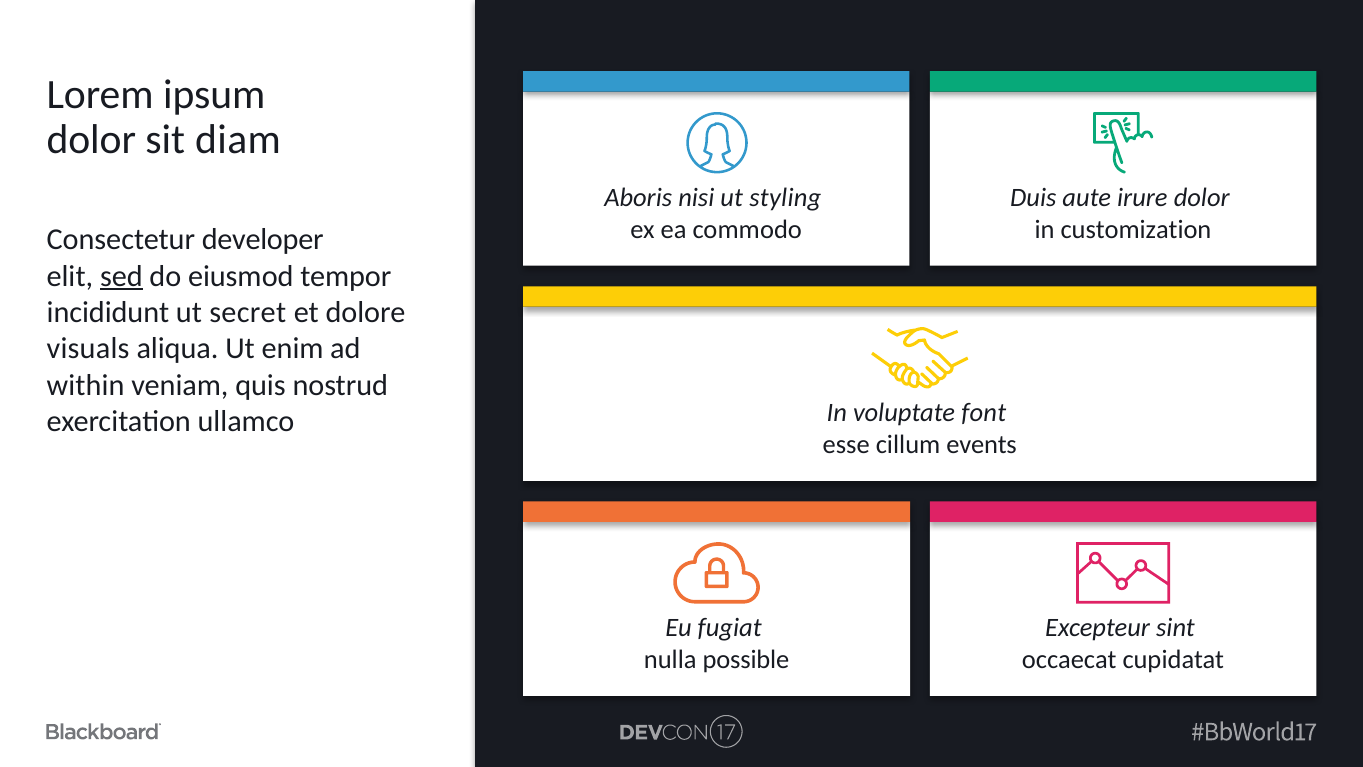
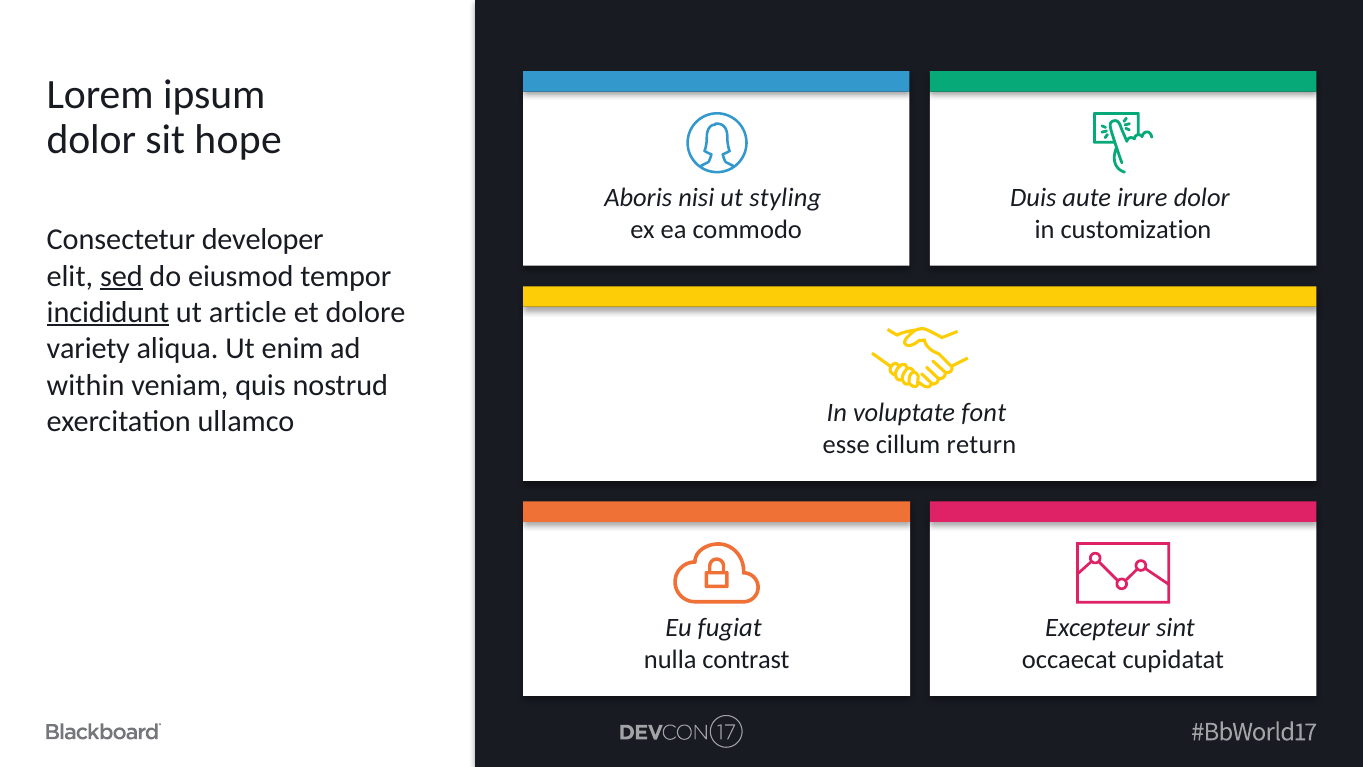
diam: diam -> hope (238, 140)
incididunt underline: none -> present (108, 312)
secret: secret -> article (248, 312)
visuals: visuals -> variety (88, 349)
events: events -> return (981, 445)
possible: possible -> contrast (746, 660)
